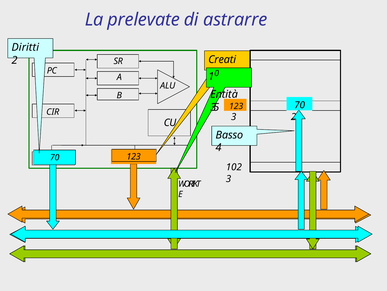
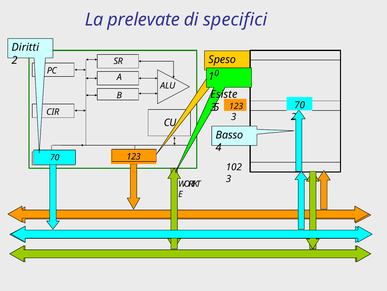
astrarre: astrarre -> specifici (235, 20)
Creati: Creati -> Speso (222, 59)
Entità: Entità -> Esiste (224, 94)
